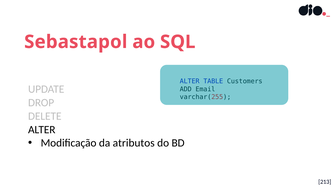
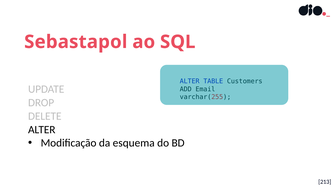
atributos: atributos -> esquema (134, 143)
